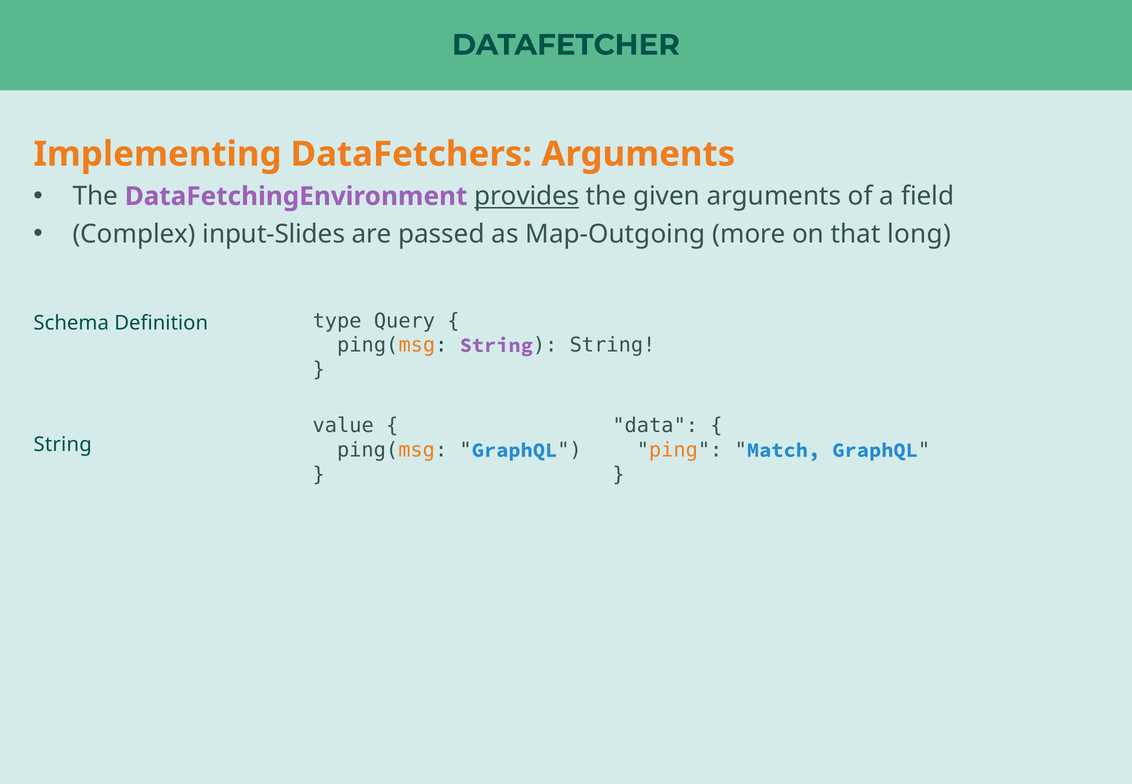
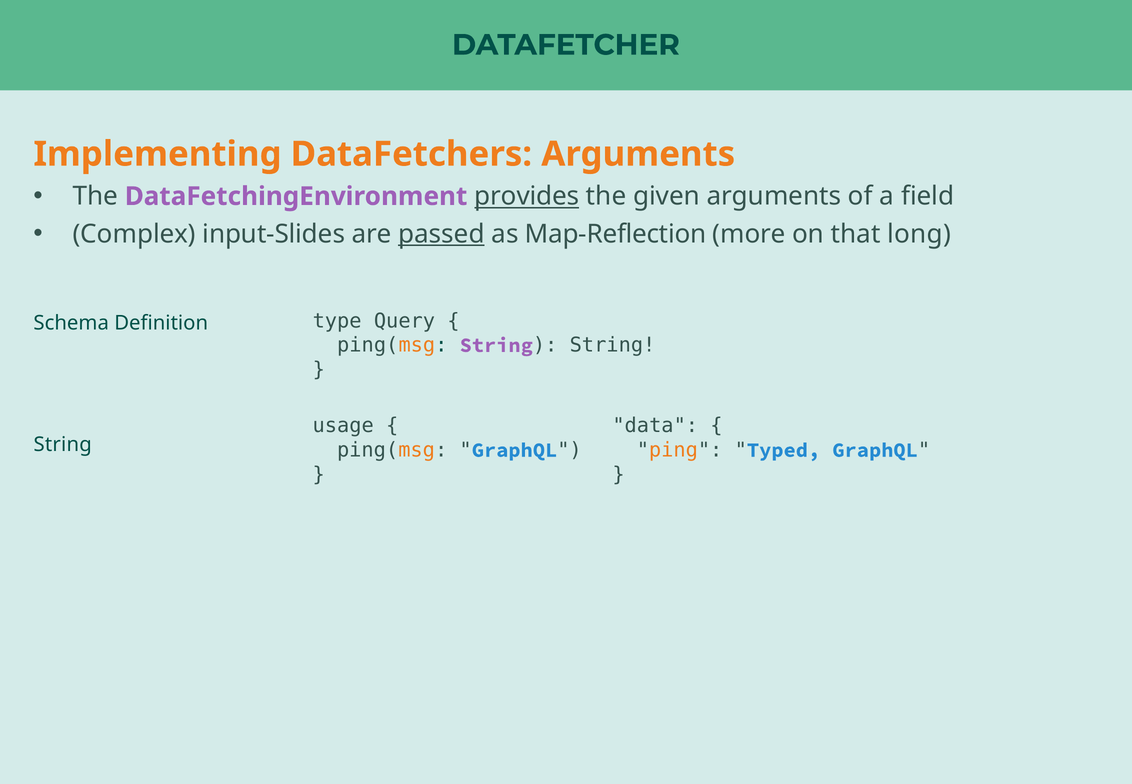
passed underline: none -> present (441, 234)
Map-Outgoing: Map-Outgoing -> Map-Reflection (616, 234)
value: value -> usage (343, 425)
Match: Match -> Typed (784, 450)
